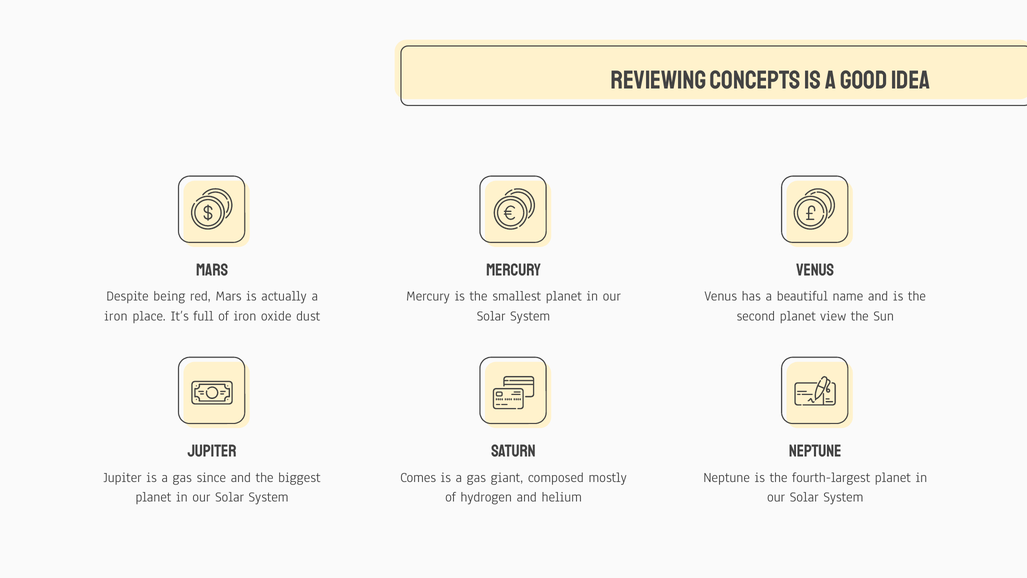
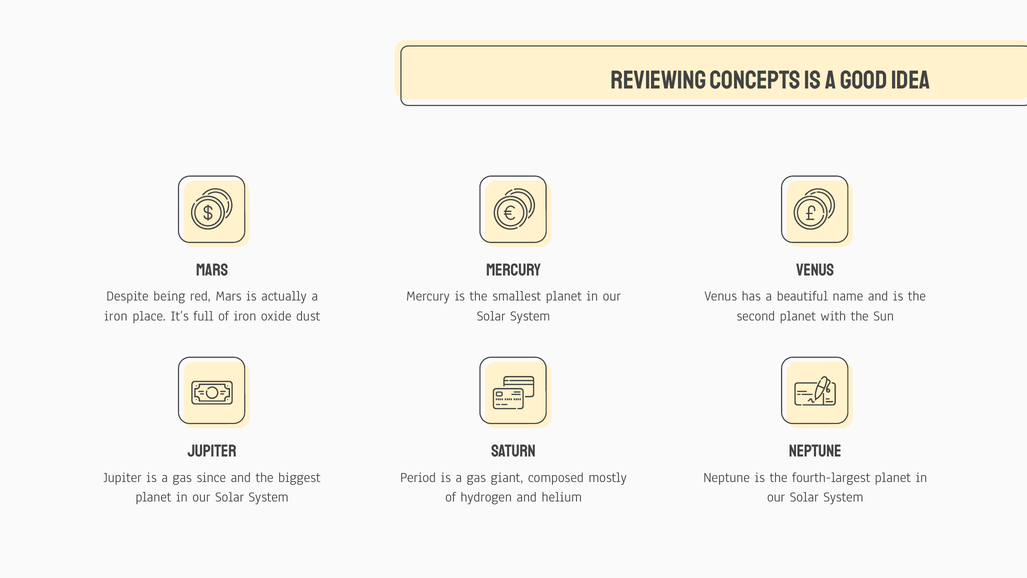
view: view -> with (833, 316)
Comes: Comes -> Period (418, 477)
